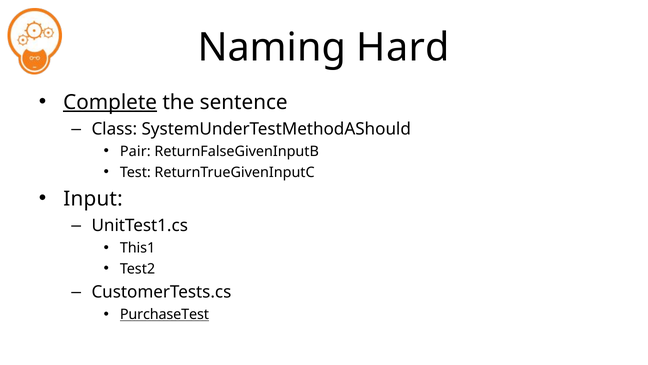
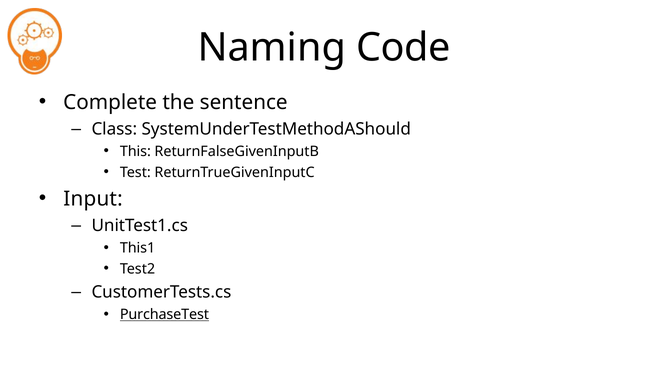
Hard: Hard -> Code (403, 48)
Complete underline: present -> none (110, 102)
Pair: Pair -> This (135, 151)
